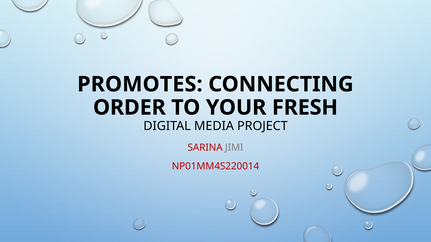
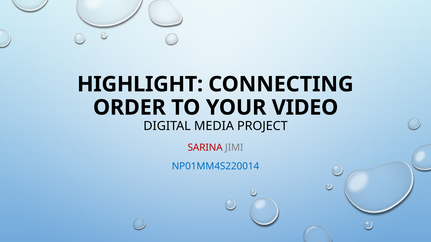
PROMOTES: PROMOTES -> HIGHLIGHT (140, 84)
FRESH: FRESH -> VIDEO (305, 108)
NP01MM4S220014 colour: red -> blue (215, 167)
